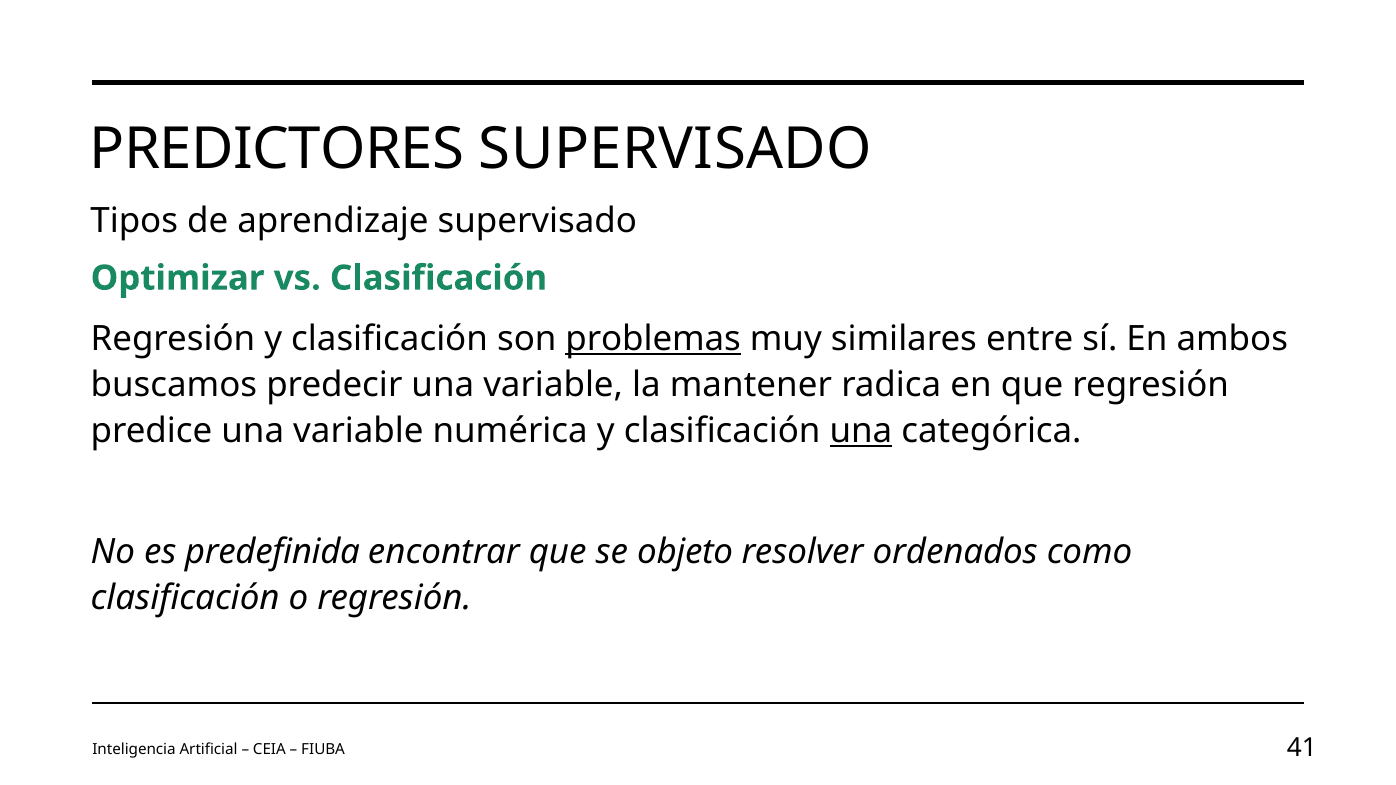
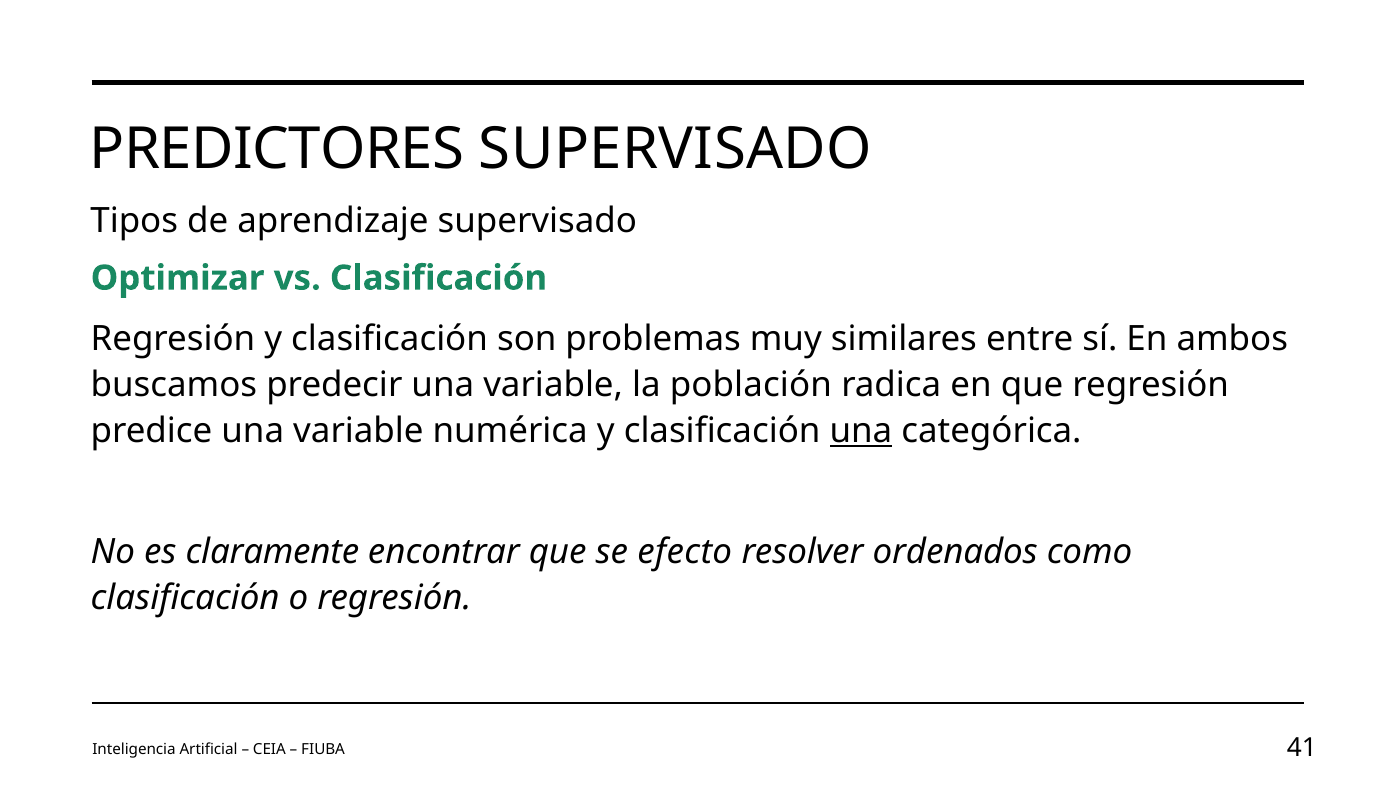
problemas underline: present -> none (653, 339)
mantener: mantener -> población (751, 385)
predefinida: predefinida -> claramente (272, 552)
objeto: objeto -> efecto (685, 552)
